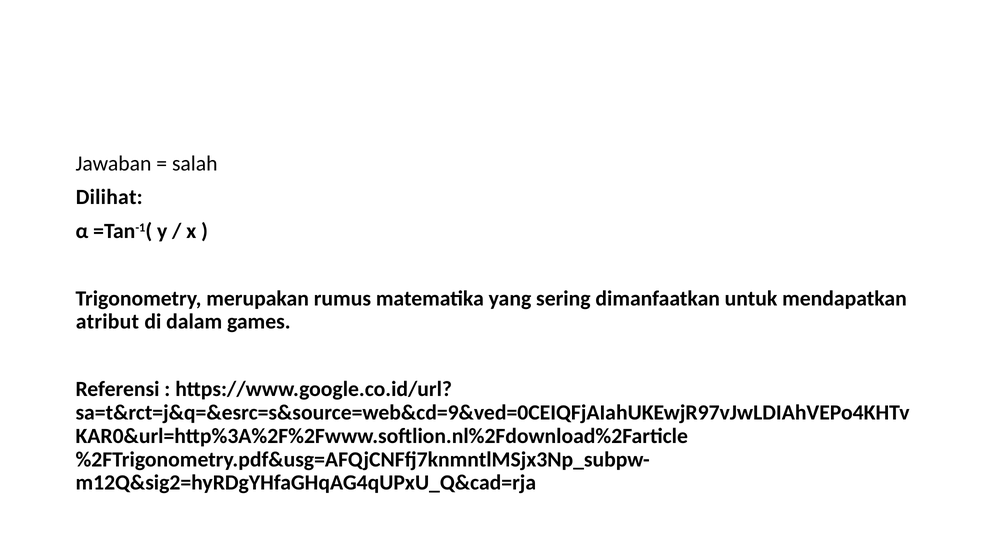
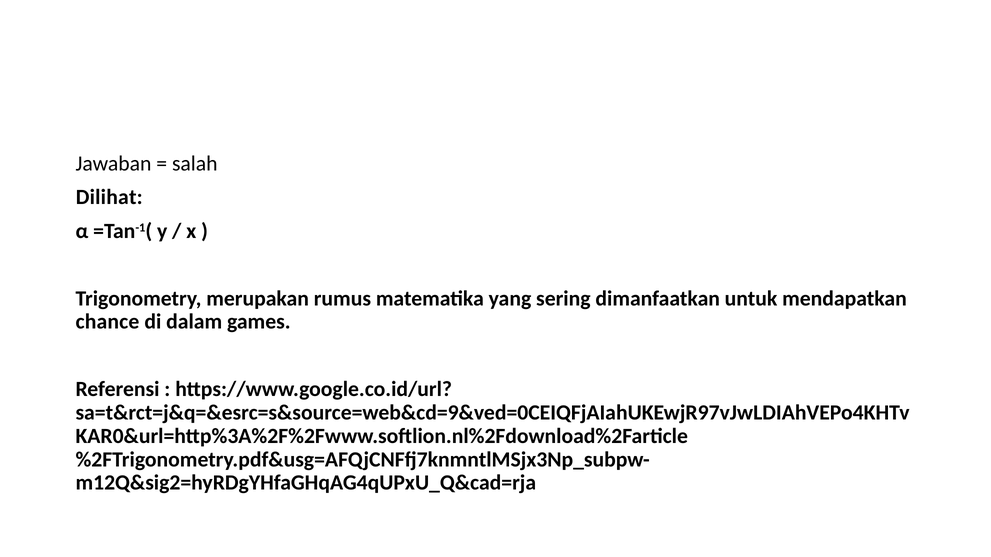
atribut: atribut -> chance (107, 322)
